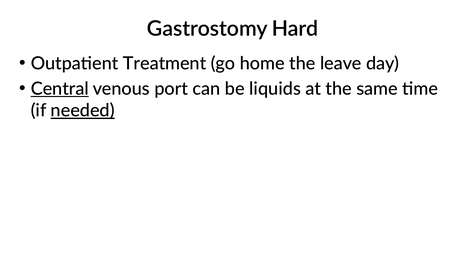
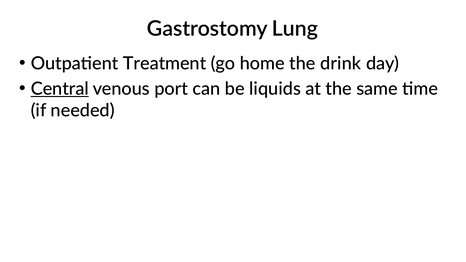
Hard: Hard -> Lung (295, 29)
leave: leave -> drink (341, 63)
needed underline: present -> none (83, 111)
